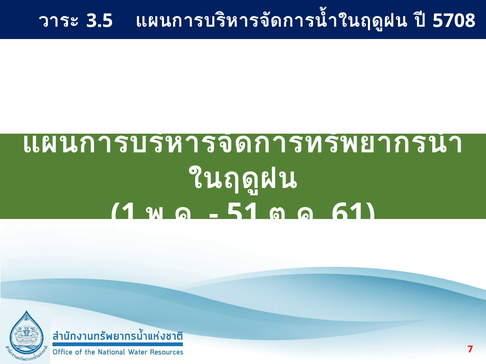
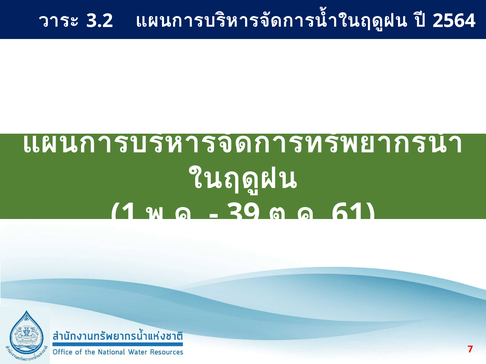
3.5: 3.5 -> 3.2 (100, 21)
5708: 5708 -> 2564 (454, 21)
51: 51 -> 39 (243, 214)
